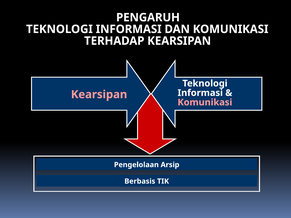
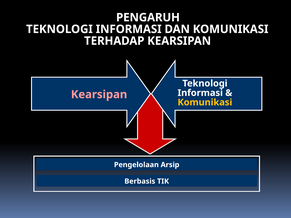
Komunikasi colour: pink -> yellow (205, 102)
